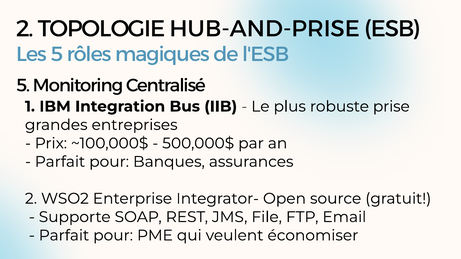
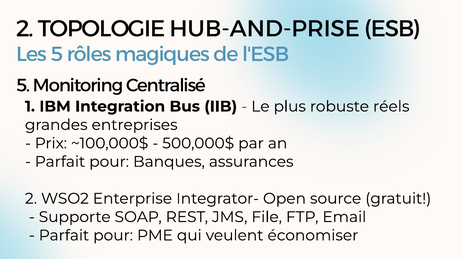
prise: prise -> réels (391, 107)
